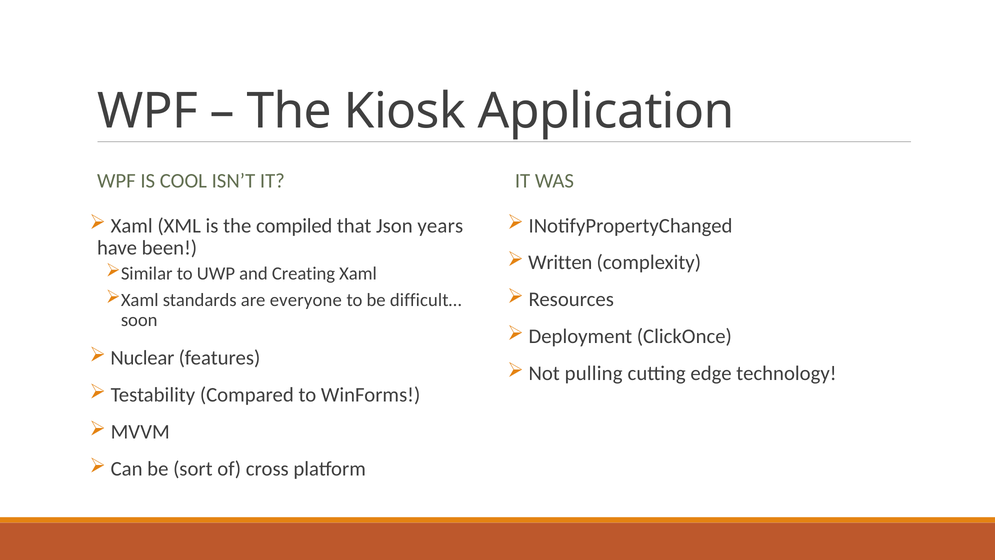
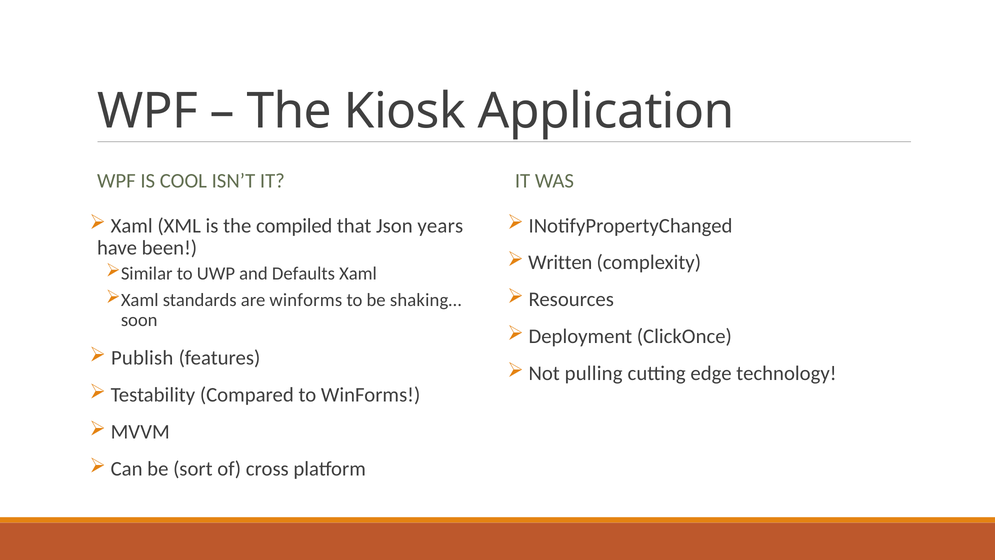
Creating: Creating -> Defaults (303, 273)
are everyone: everyone -> winforms (306, 300)
difficult…: difficult… -> shaking… (426, 300)
Nuclear: Nuclear -> Publish (142, 358)
